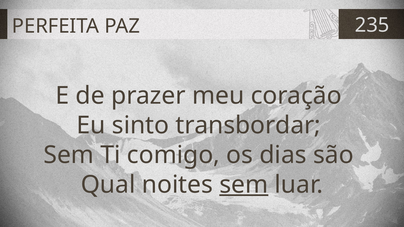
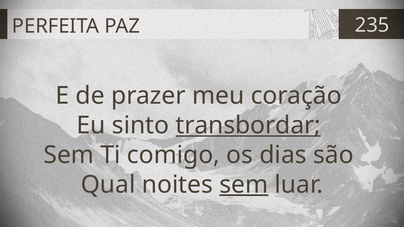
transbordar underline: none -> present (248, 126)
